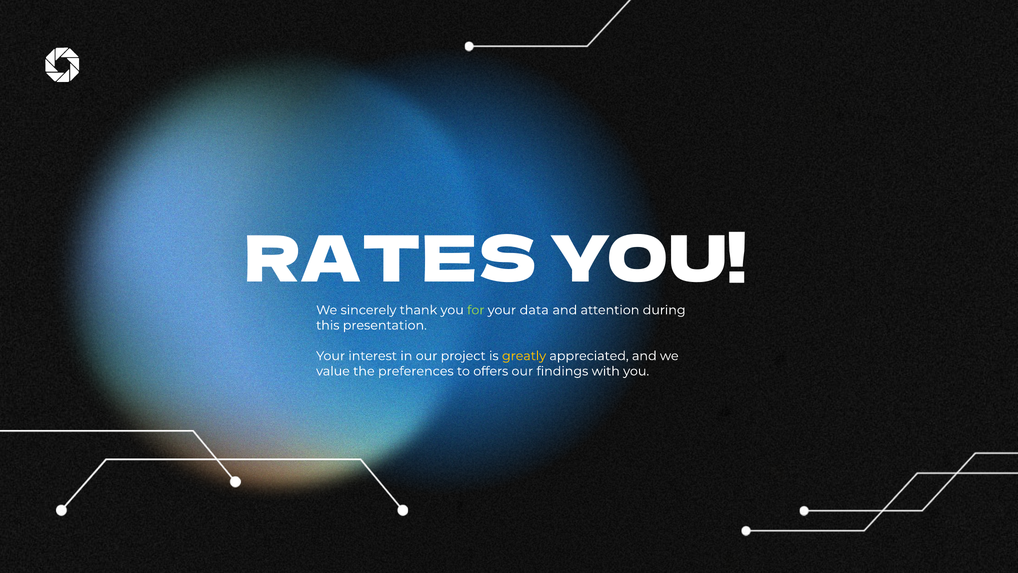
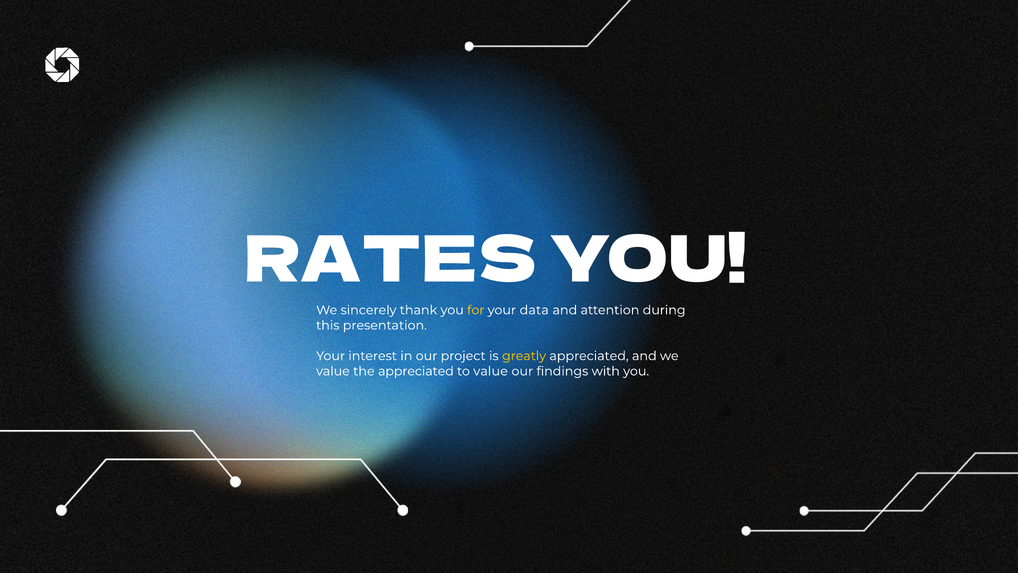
for colour: light green -> yellow (476, 310)
the preferences: preferences -> appreciated (416, 371)
to offers: offers -> value (491, 371)
